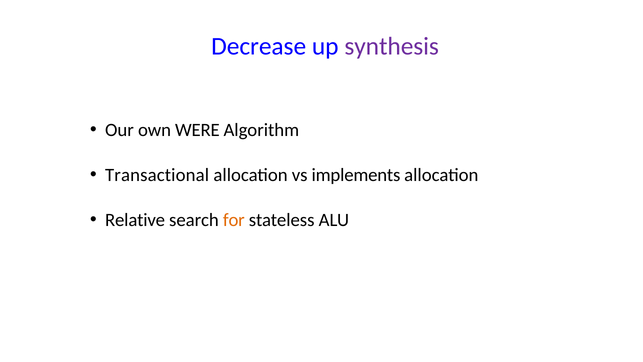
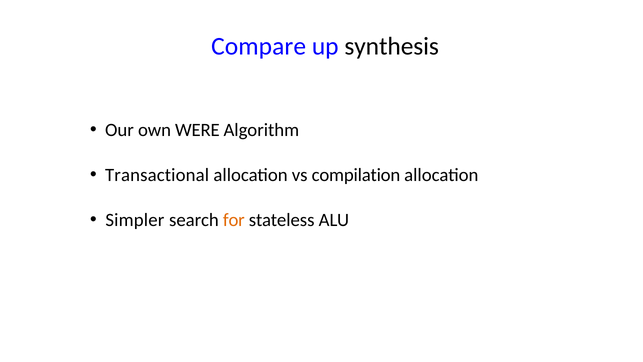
Decrease: Decrease -> Compare (259, 46)
synthesis colour: purple -> black (392, 46)
implements: implements -> compilation (356, 175)
Relative: Relative -> Simpler (135, 220)
